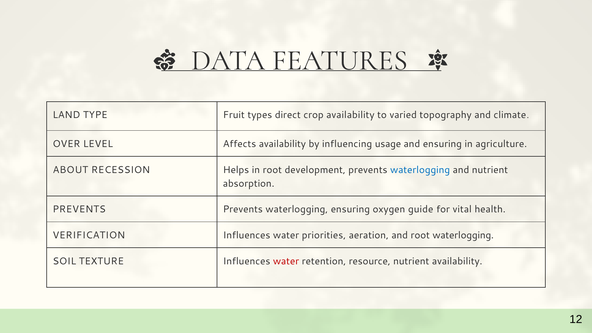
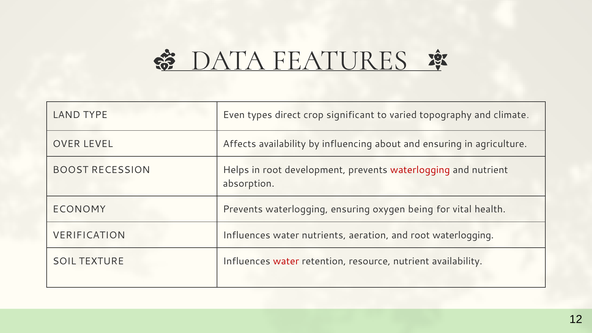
Fruit: Fruit -> Even (234, 115)
crop availability: availability -> significant (350, 115)
usage: usage -> about (388, 144)
ABOUT: ABOUT -> BOOST (70, 170)
waterlogging colour: blue -> red (420, 170)
PREVENTS: PREVENTS -> ECONOMY (79, 209)
guide: guide -> being (421, 209)
priorities: priorities -> nutrients (324, 235)
